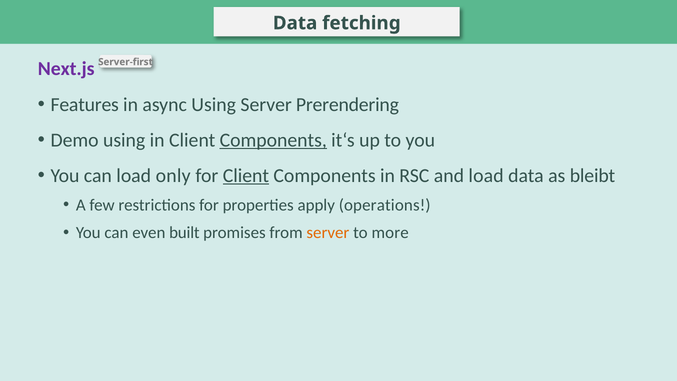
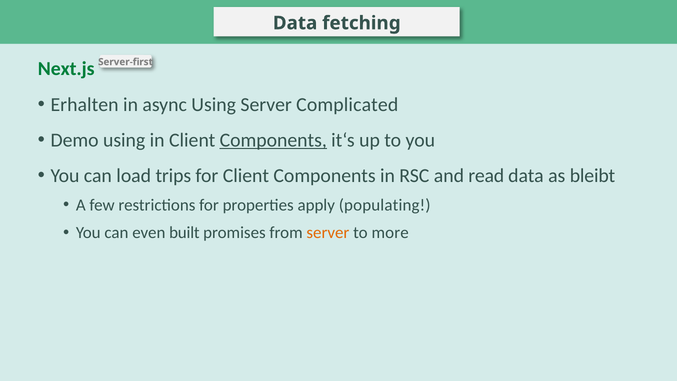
Next.js colour: purple -> green (66, 69)
Features: Features -> Erhalten (85, 105)
Prerendering: Prerendering -> Complicated (347, 105)
only: only -> trips (173, 176)
Client underline: present -> none (246, 176)
and load: load -> read (486, 176)
operations: operations -> populating (385, 205)
